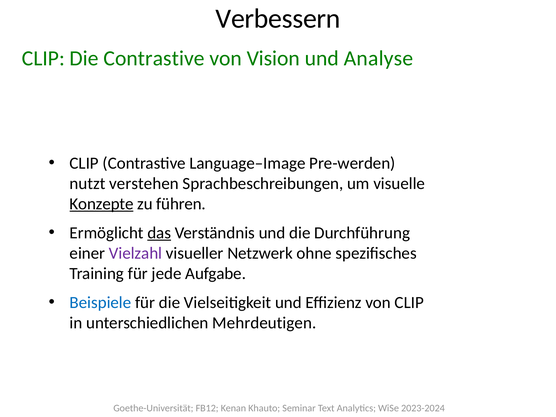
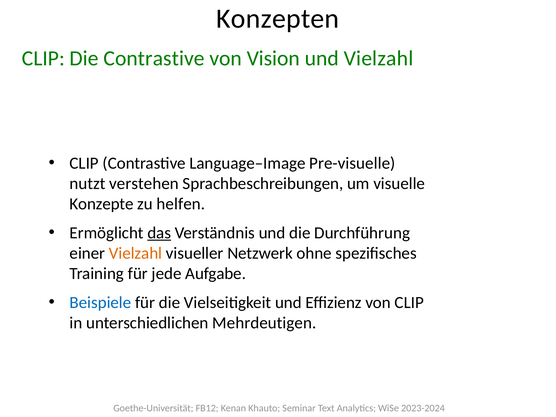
Verbessern: Verbessern -> Konzepten (278, 19)
und Analyse: Analyse -> Vielzahl (379, 58)
Pre-werden: Pre-werden -> Pre-visuelle (352, 163)
Konzepte underline: present -> none (102, 204)
führen: führen -> helfen (181, 204)
Vielzahl colour: purple -> orange (136, 253)
